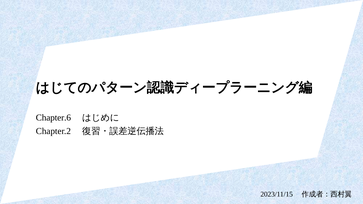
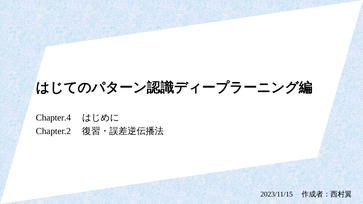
Chapter.6: Chapter.6 -> Chapter.4 (53, 118)
